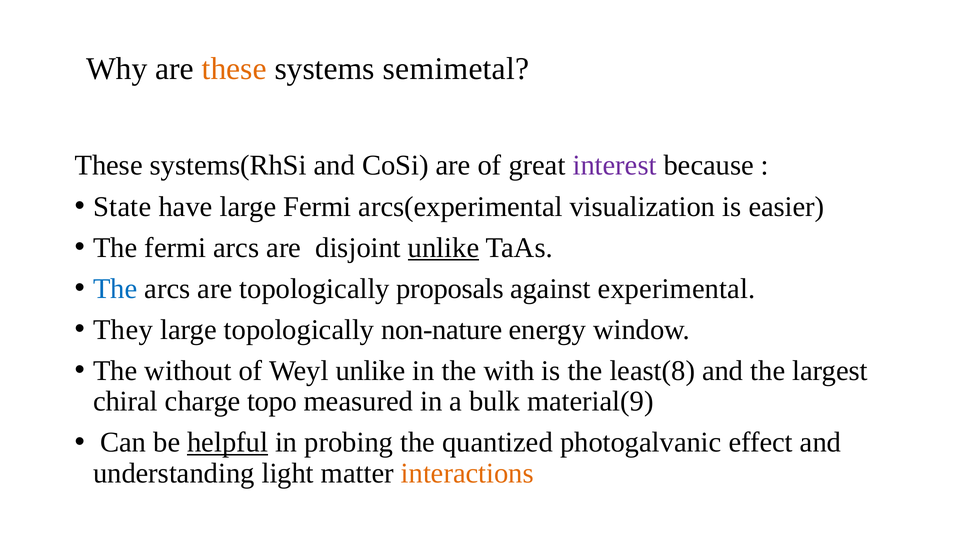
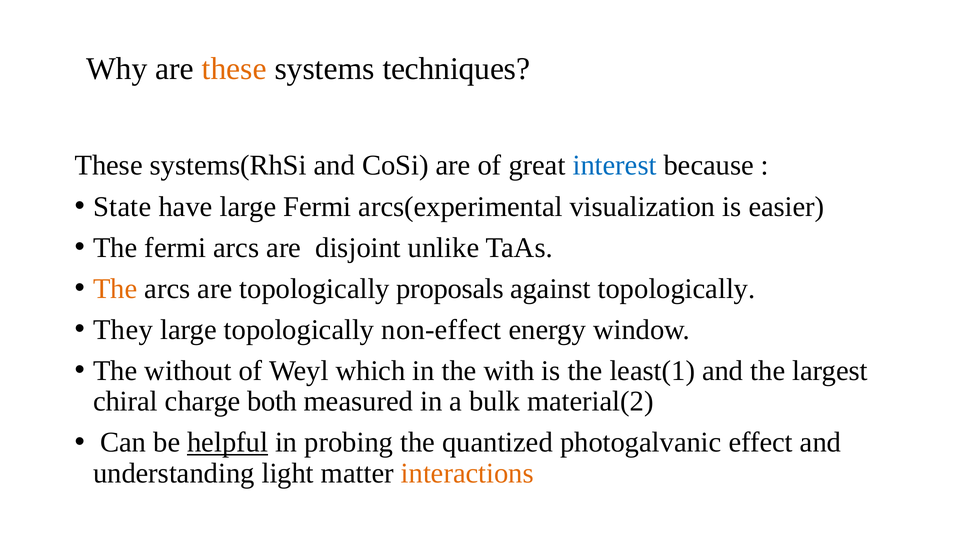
semimetal: semimetal -> techniques (456, 69)
interest colour: purple -> blue (615, 166)
unlike underline: present -> none (444, 248)
The colour: blue -> orange (115, 289)
against experimental: experimental -> topologically (677, 289)
non-nature: non-nature -> non-effect (441, 330)
Weyl unlike: unlike -> which (371, 371)
least(8: least(8 -> least(1 (652, 371)
topo: topo -> both (272, 402)
material(9: material(9 -> material(2 (590, 402)
